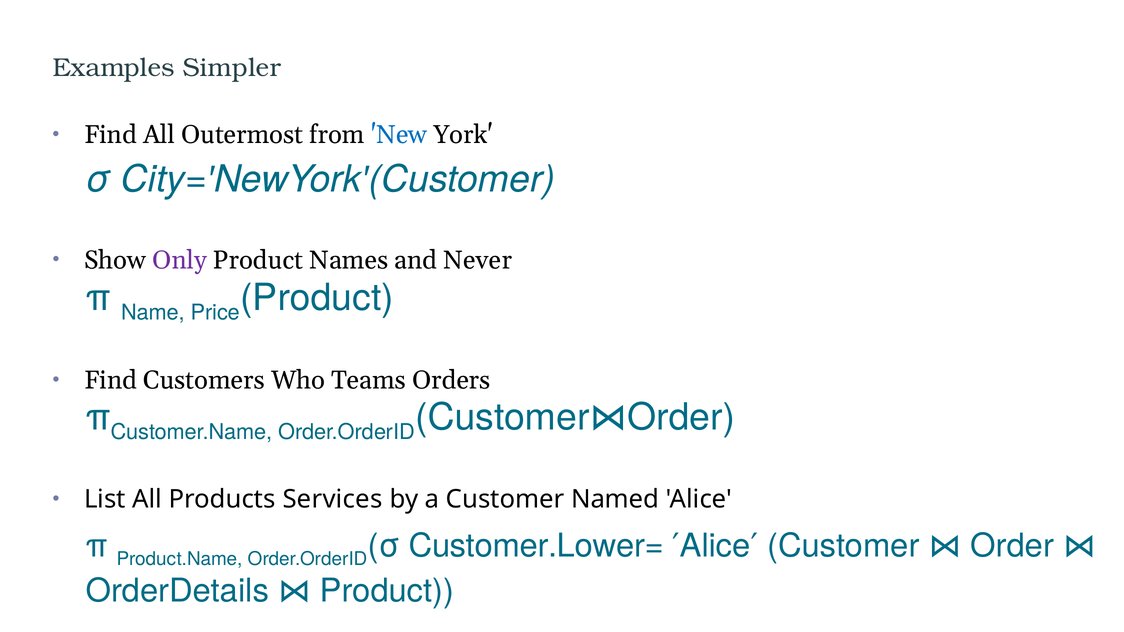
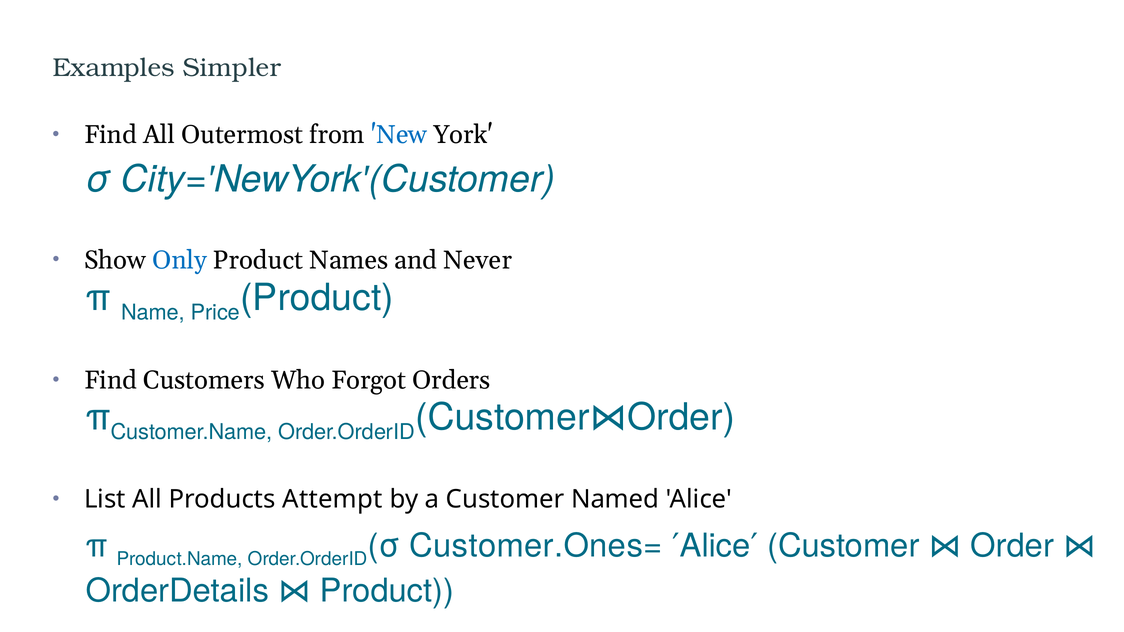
Only colour: purple -> blue (180, 260)
Teams: Teams -> Forgot (369, 380)
Services: Services -> Attempt (333, 499)
Customer.Lower=: Customer.Lower= -> Customer.Ones= (536, 546)
